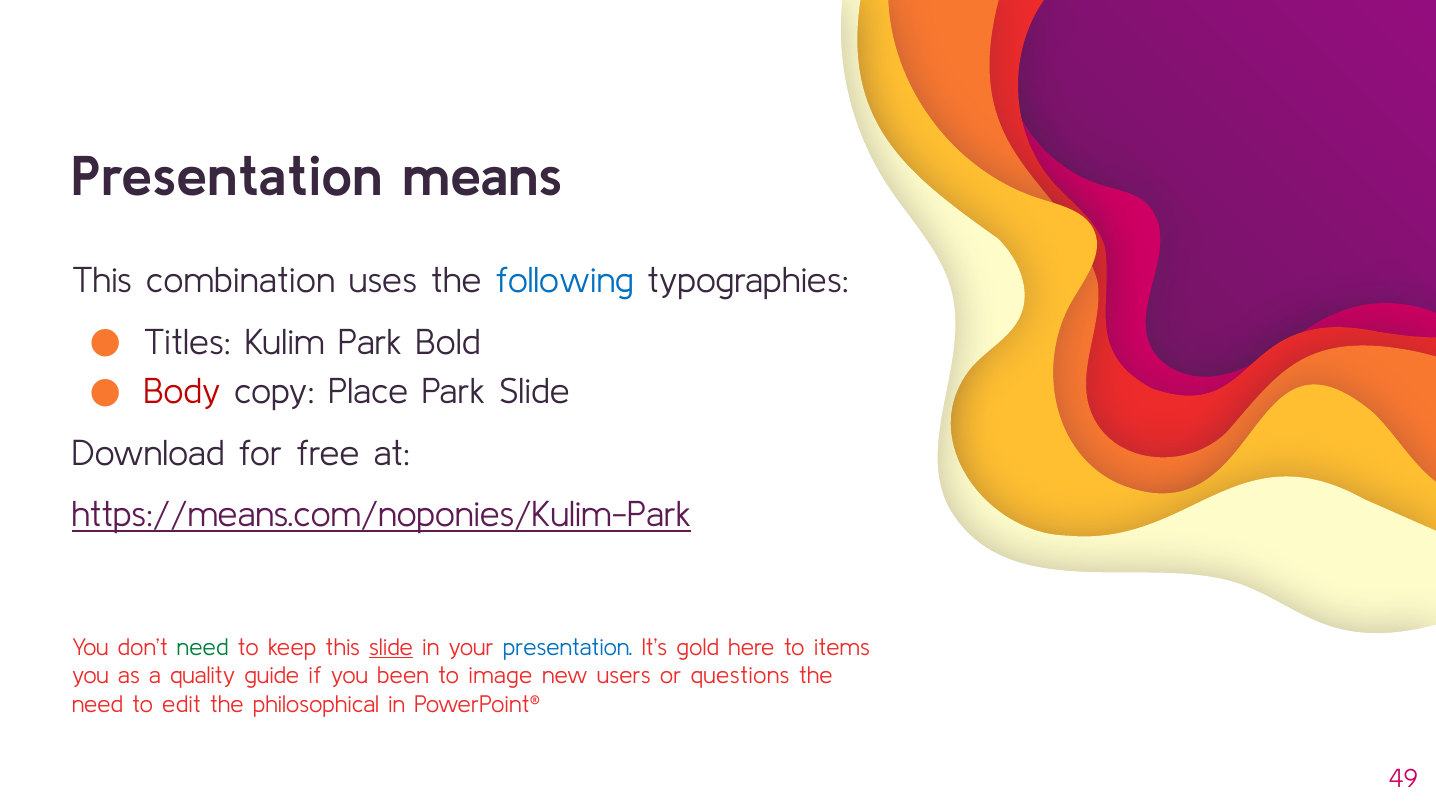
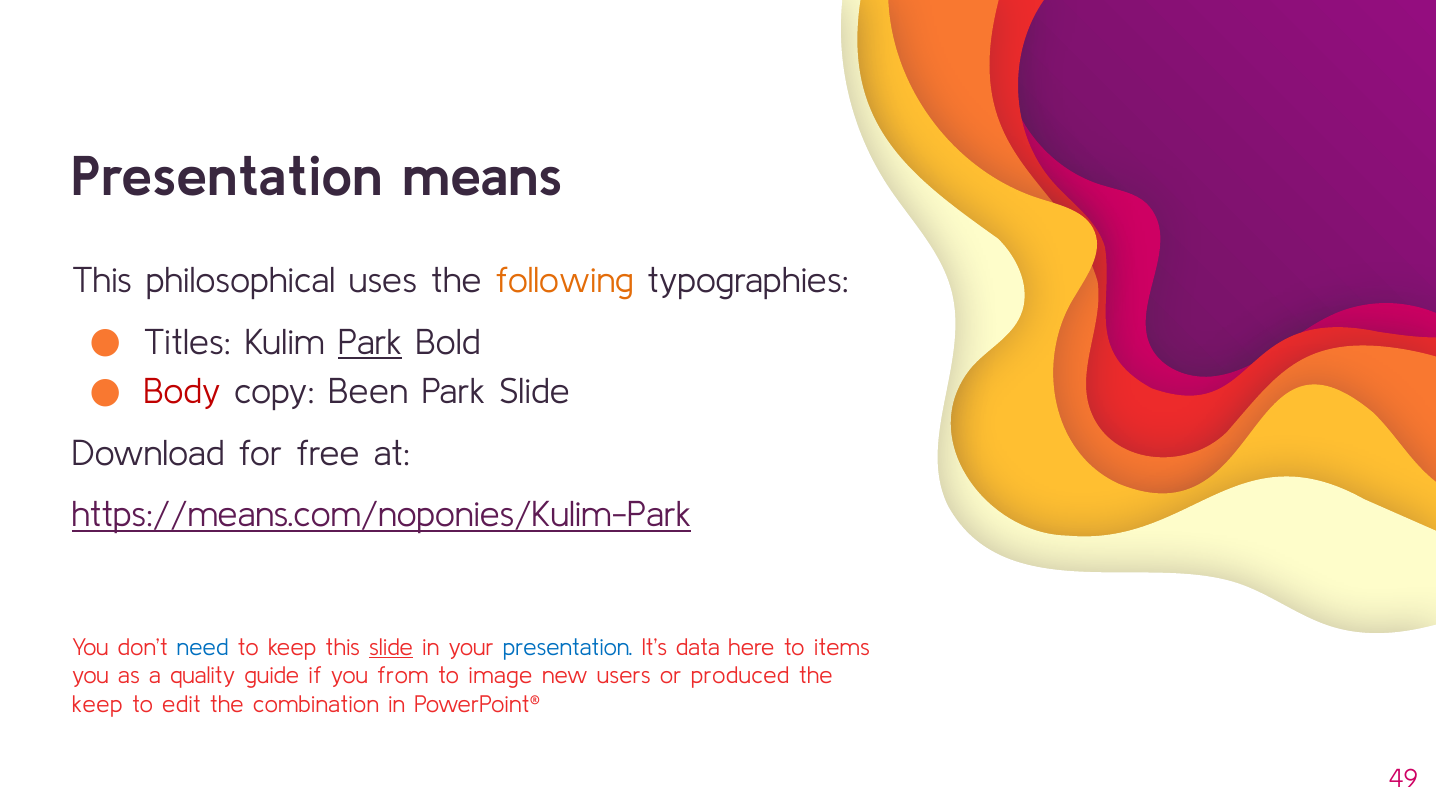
combination: combination -> philosophical (241, 281)
following colour: blue -> orange (565, 281)
Park underline: none -> present (370, 342)
Place: Place -> Been (368, 392)
need colour: green -> blue (203, 647)
gold: gold -> data (698, 647)
been: been -> from (403, 676)
questions: questions -> produced (740, 676)
need: need -> keep (97, 705)
philosophical: philosophical -> combination (316, 705)
